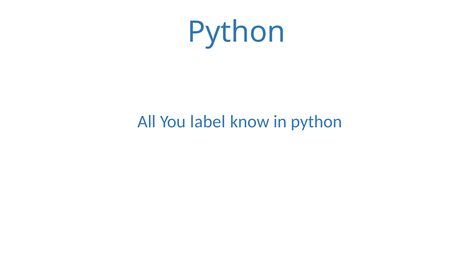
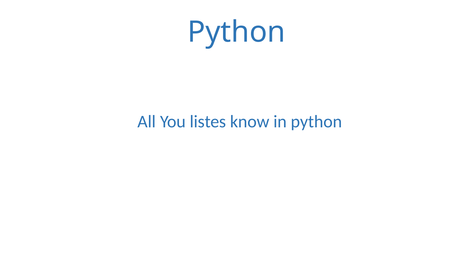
label: label -> listes (208, 122)
